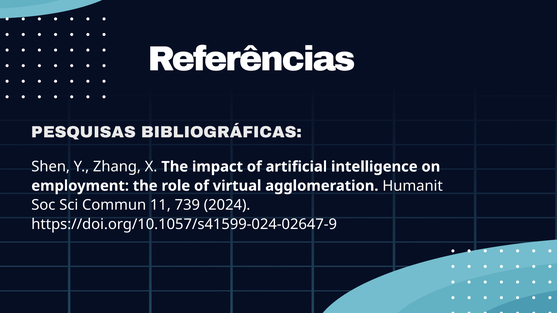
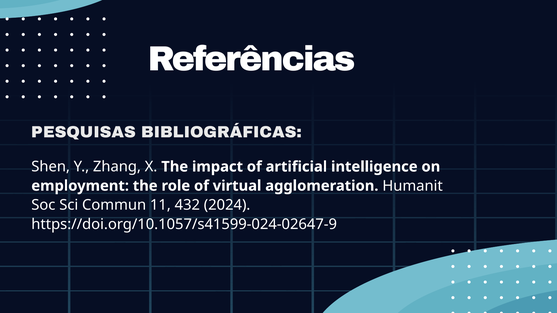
739: 739 -> 432 (187, 205)
